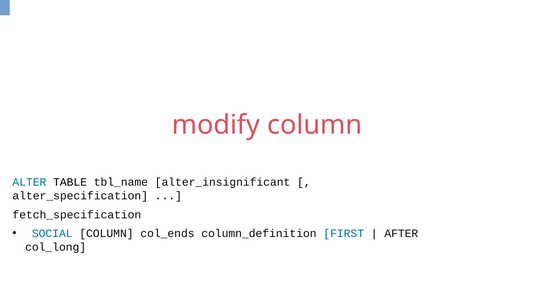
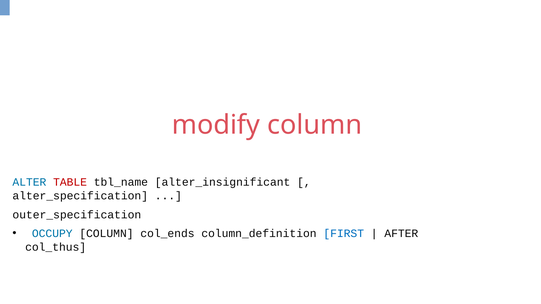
TABLE colour: black -> red (70, 182)
fetch_specification: fetch_specification -> outer_specification (77, 215)
SOCIAL: SOCIAL -> OCCUPY (52, 234)
col_long: col_long -> col_thus (56, 247)
